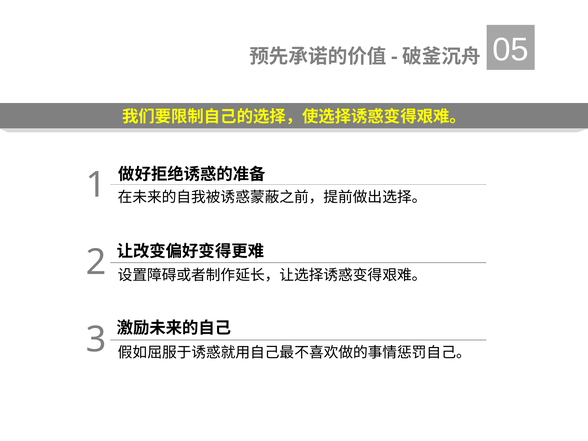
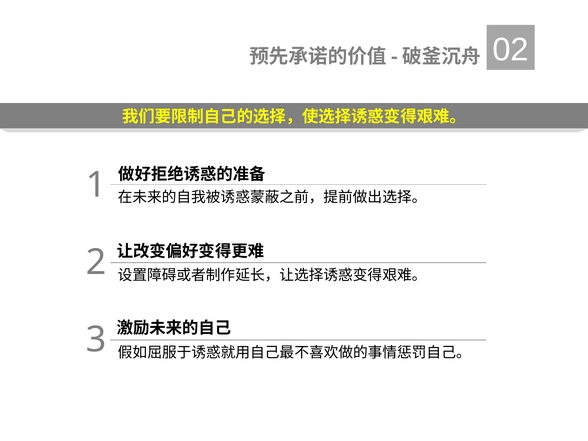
05: 05 -> 02 (511, 50)
